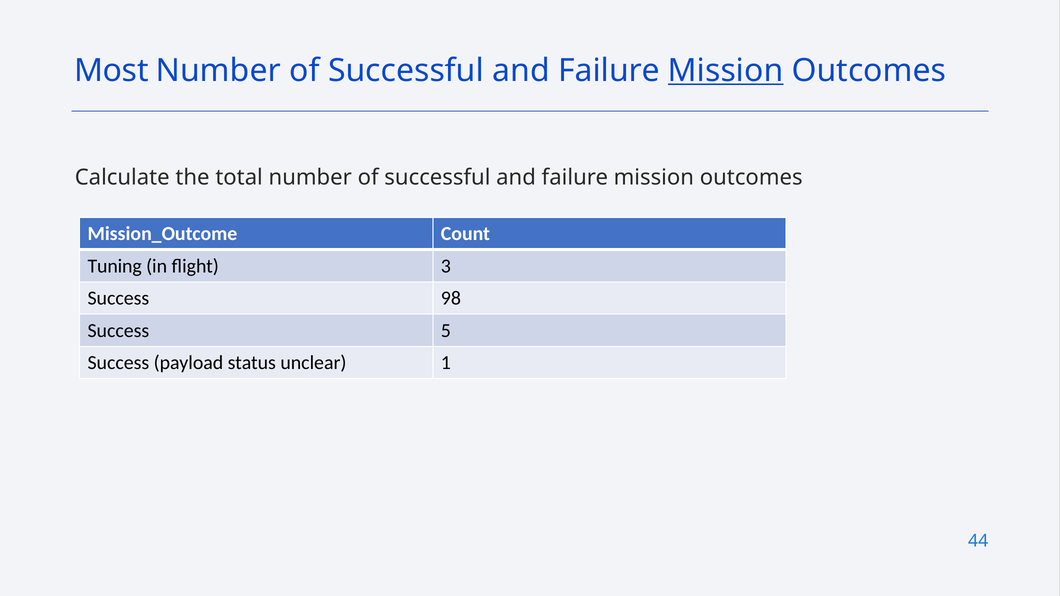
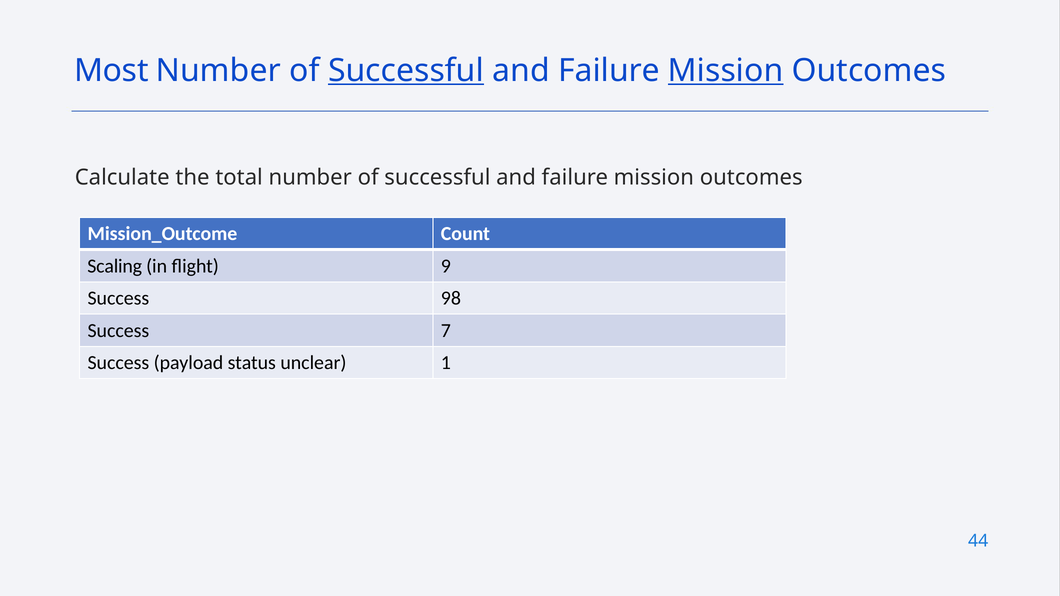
Successful underline: none -> present (406, 70)
Tuning: Tuning -> Scaling (115, 266)
3: 3 -> 9 (446, 266)
5: 5 -> 7 (446, 331)
